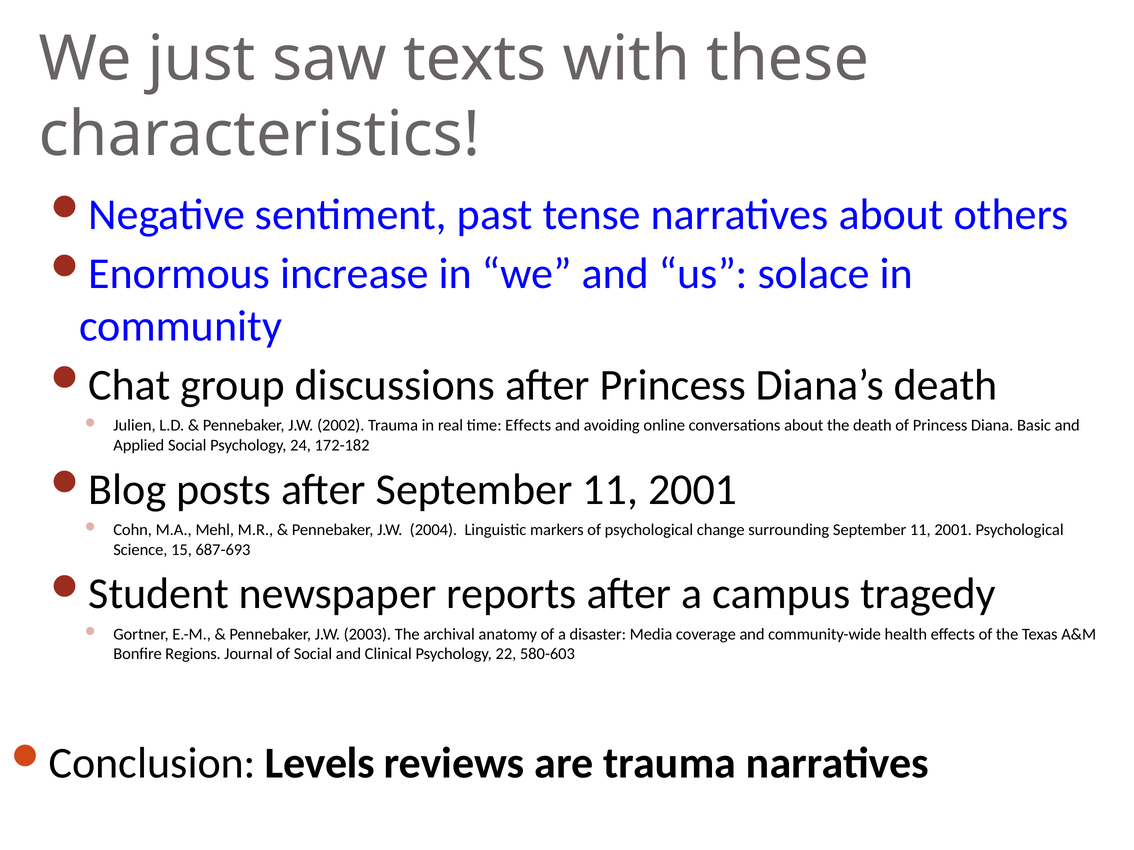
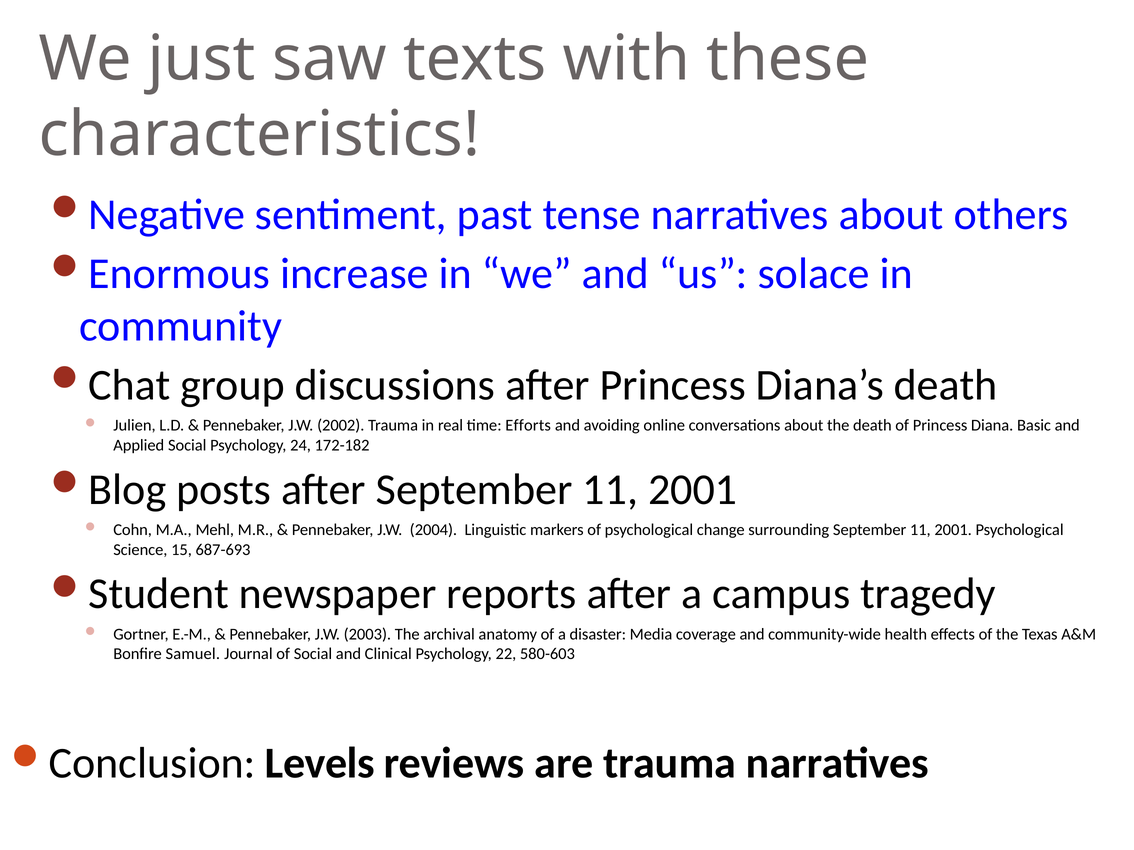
time Effects: Effects -> Efforts (528, 426)
Regions: Regions -> Samuel (193, 654)
